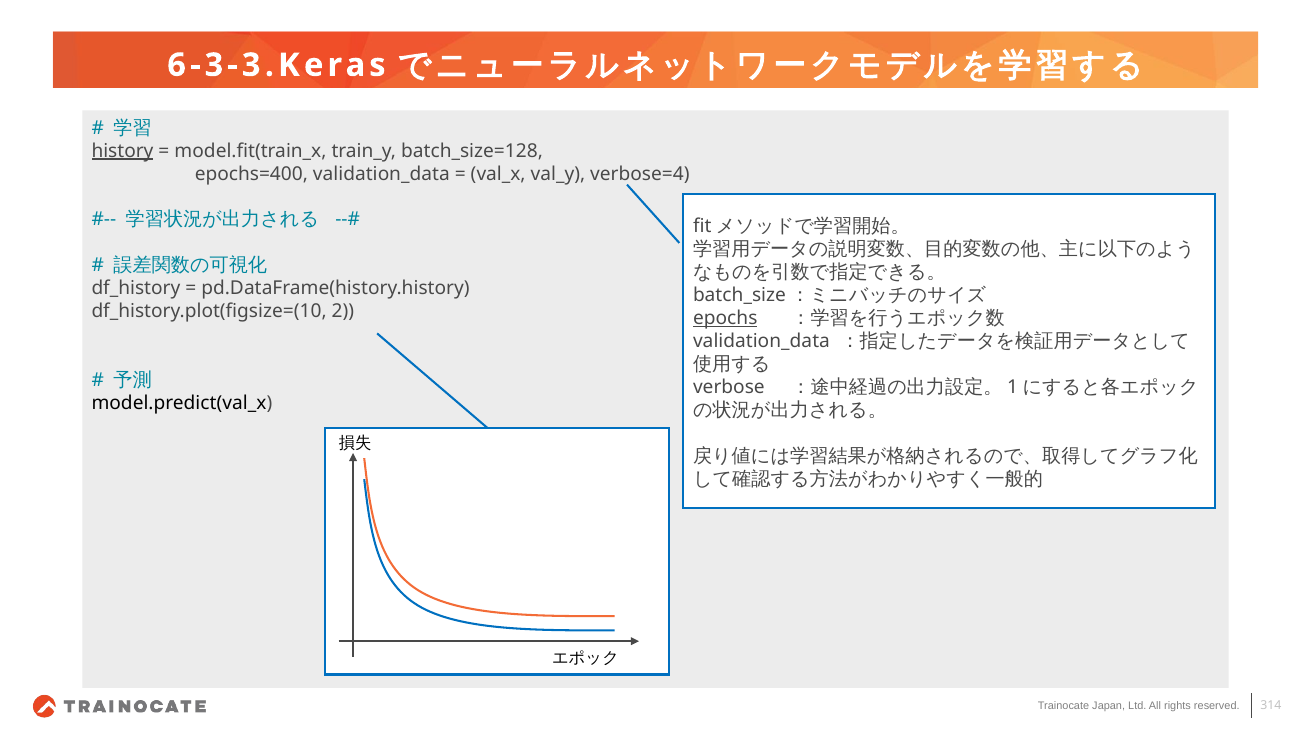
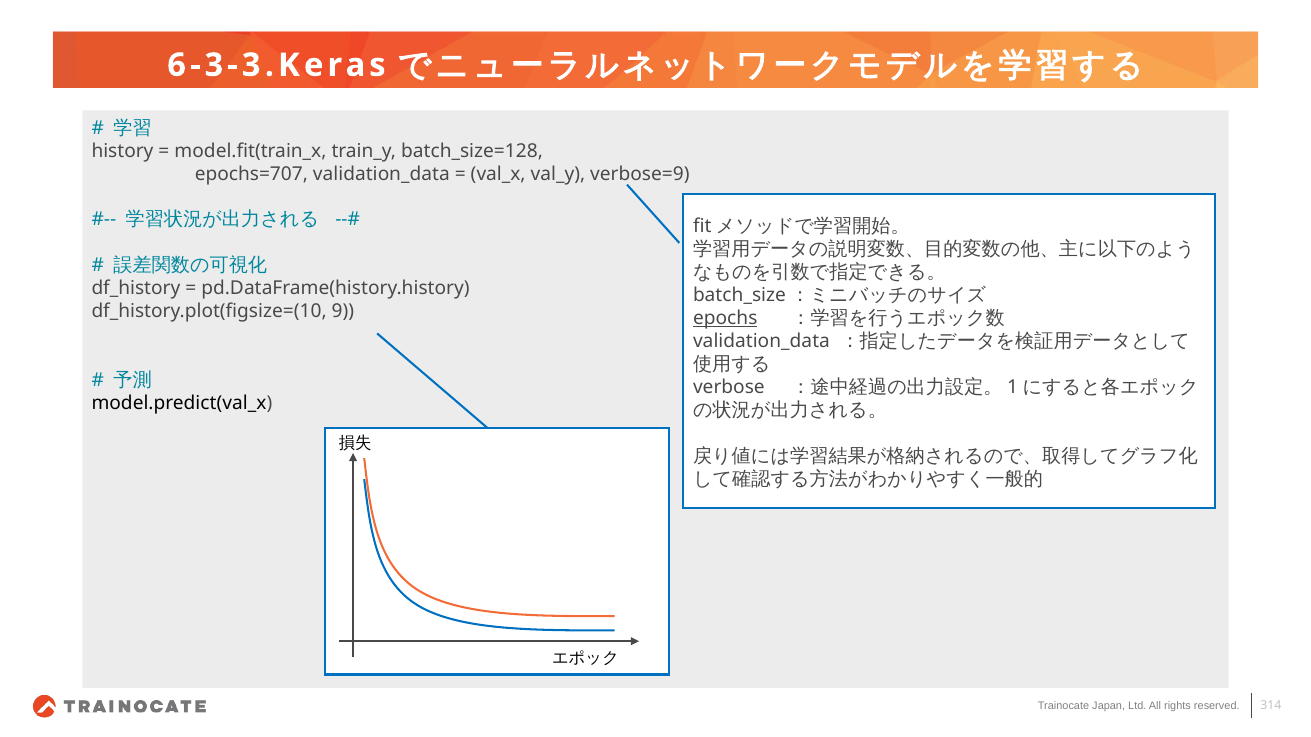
history underline: present -> none (123, 151)
epochs=400: epochs=400 -> epochs=707 (251, 174)
verbose=4: verbose=4 -> verbose=9 (640, 174)
2: 2 -> 9 (343, 312)
